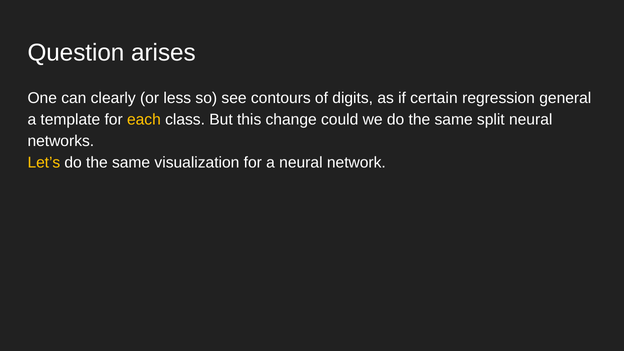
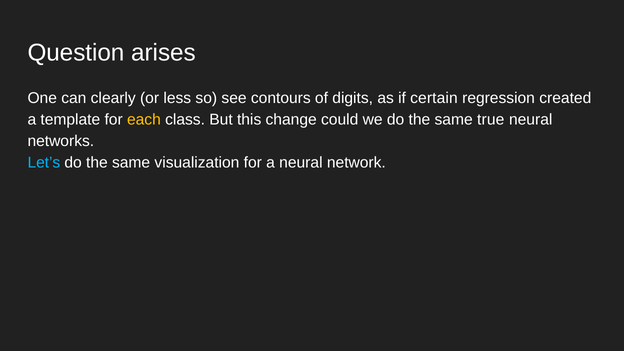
general: general -> created (565, 98)
split: split -> true (491, 120)
Let’s colour: yellow -> light blue (44, 163)
